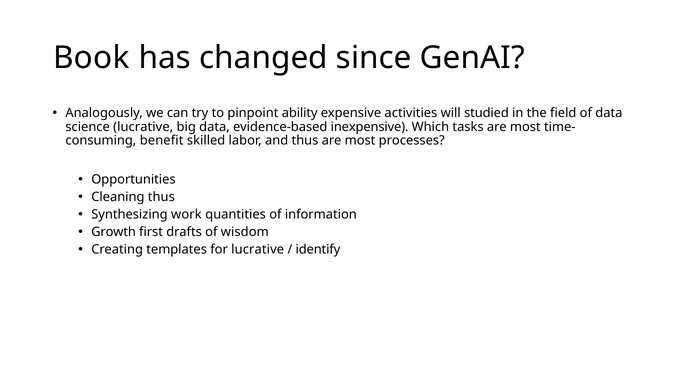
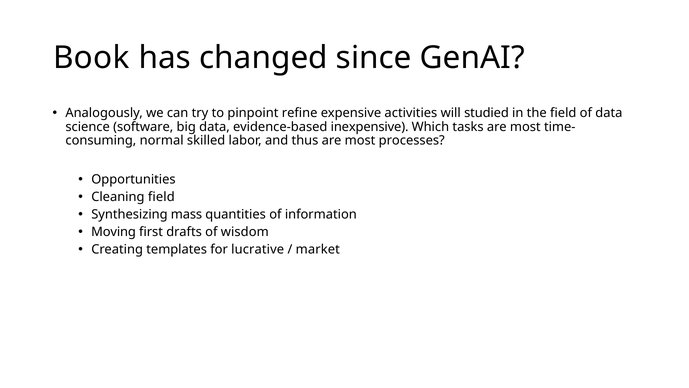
ability: ability -> refine (300, 113)
science lucrative: lucrative -> software (143, 127)
benefit: benefit -> normal (162, 141)
Cleaning thus: thus -> field (161, 197)
work: work -> mass (187, 214)
Growth: Growth -> Moving (114, 232)
identify: identify -> market (318, 249)
